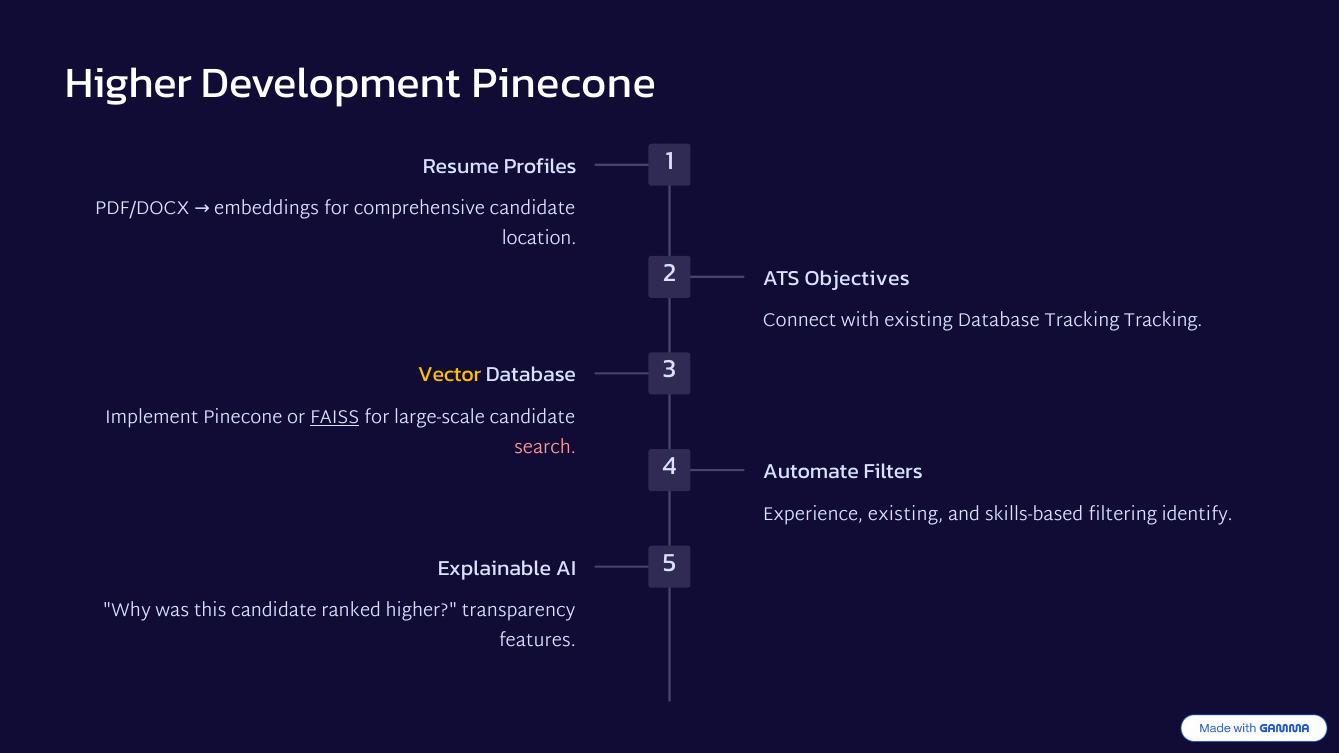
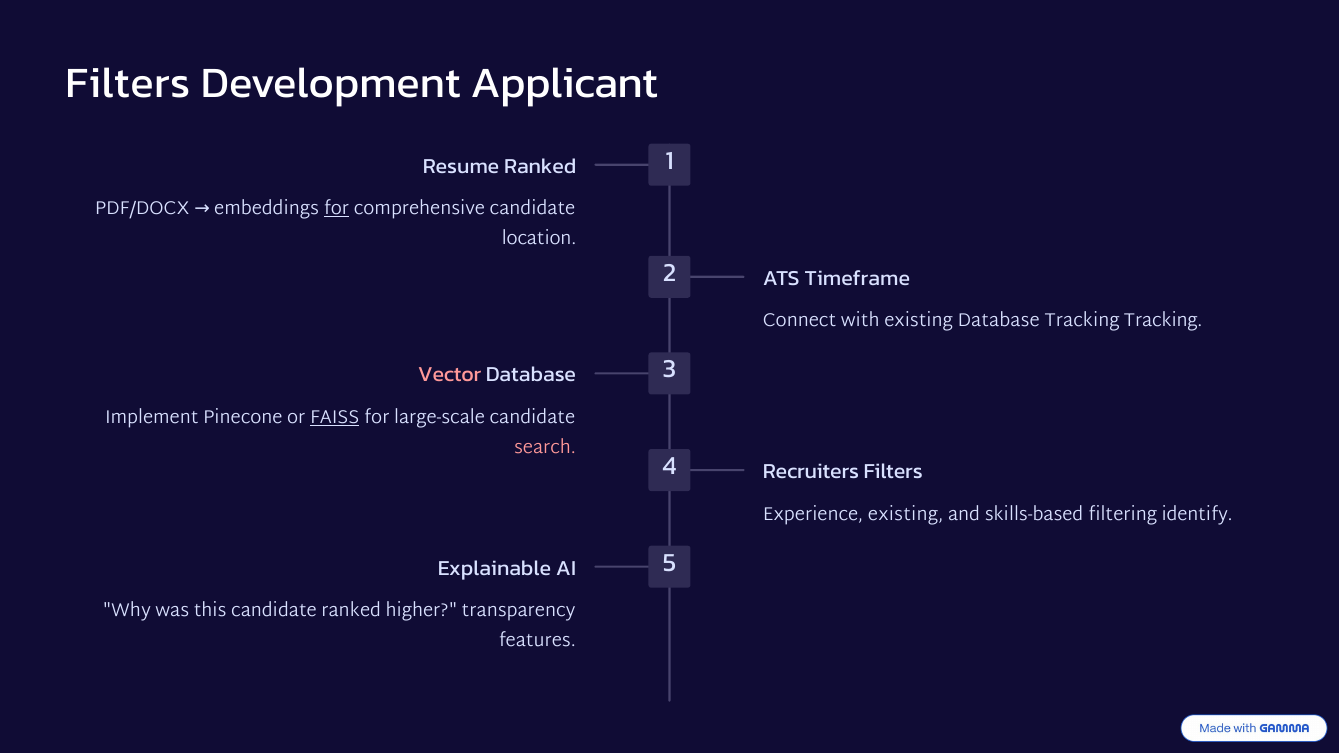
Higher: Higher -> Filters (128, 83)
Development Pinecone: Pinecone -> Applicant (564, 83)
Resume Profiles: Profiles -> Ranked (540, 166)
for underline: none -> present (336, 209)
Objectives: Objectives -> Timeframe (857, 278)
Vector colour: yellow -> pink (450, 375)
Automate: Automate -> Recruiters (811, 471)
